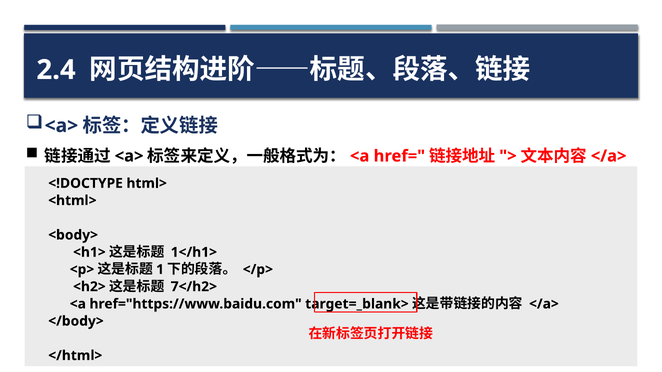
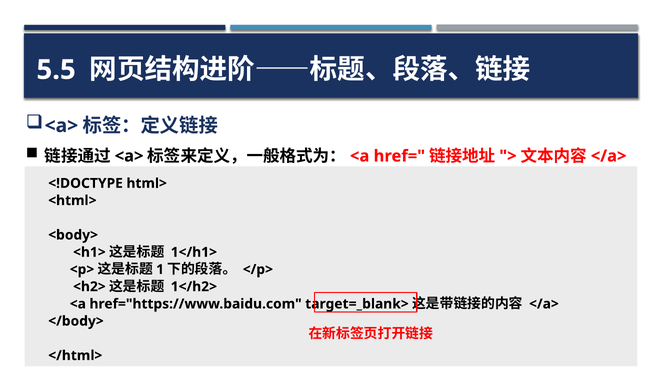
2.4: 2.4 -> 5.5 (56, 70)
7</h2>: 7</h2> -> 1</h2> (194, 287)
